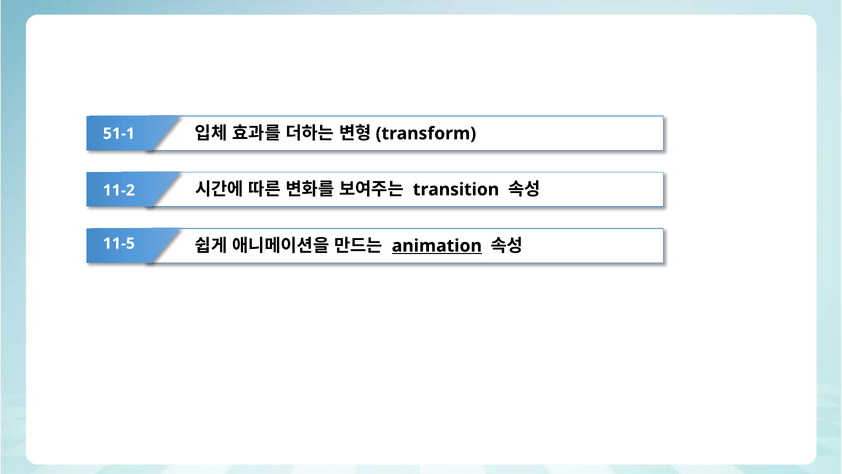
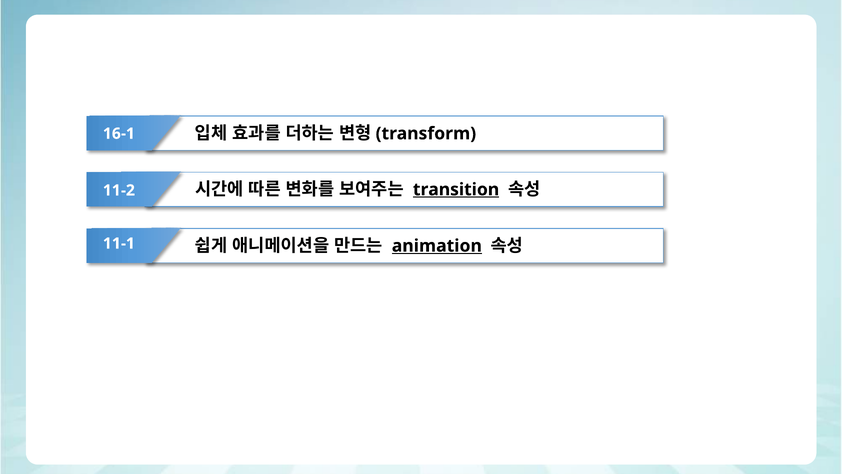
51-1: 51-1 -> 16-1 (119, 134)
transition underline: none -> present (456, 189)
11-5: 11-5 -> 11-1 (119, 243)
